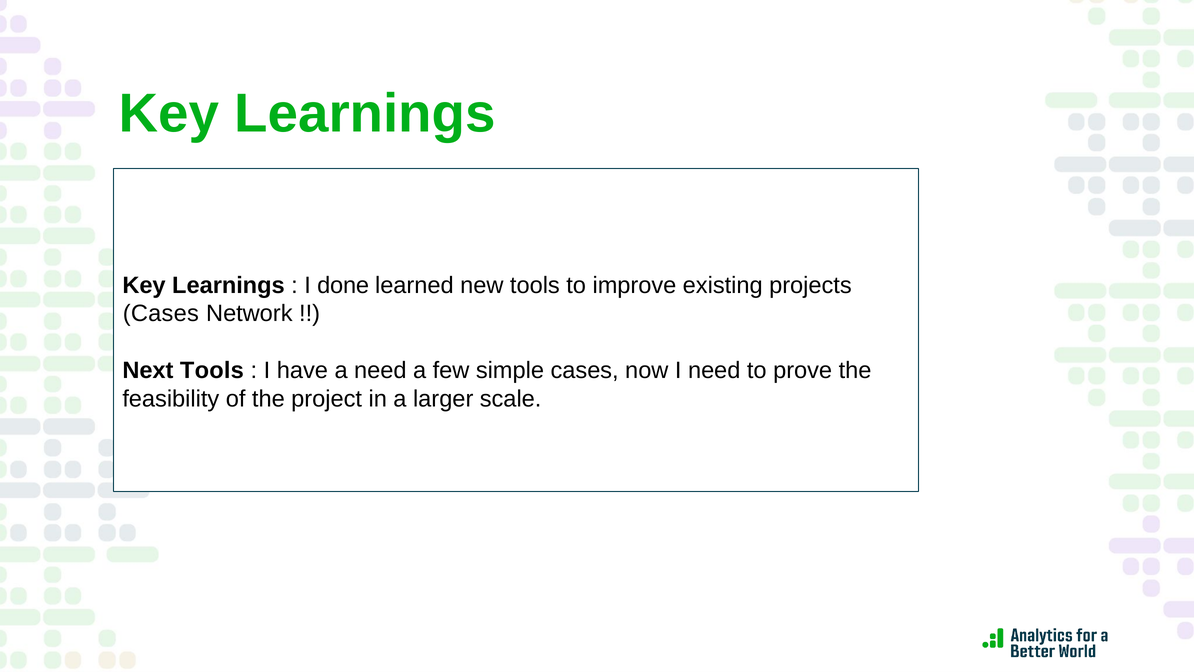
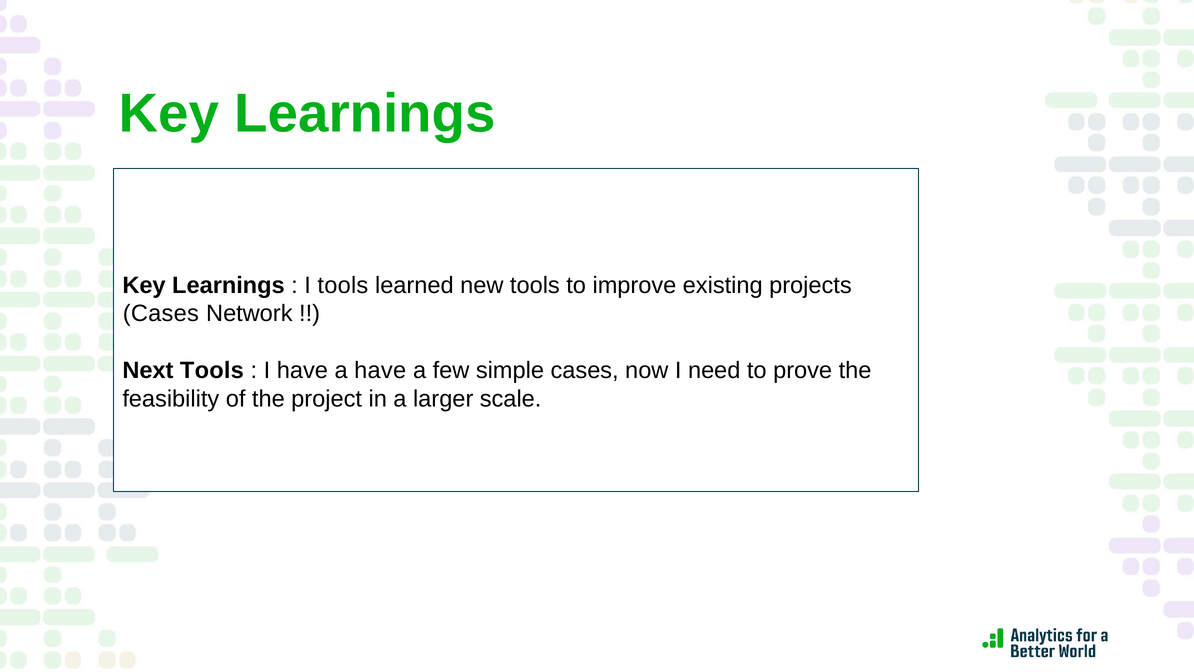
I done: done -> tools (343, 285)
a need: need -> have (380, 370)
